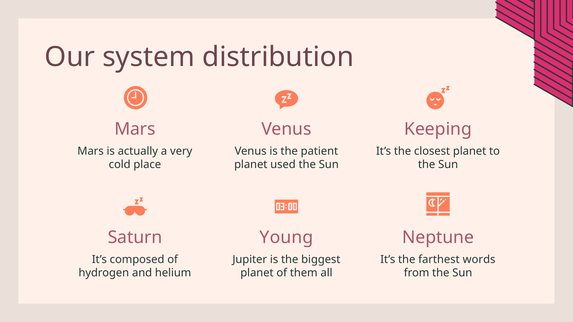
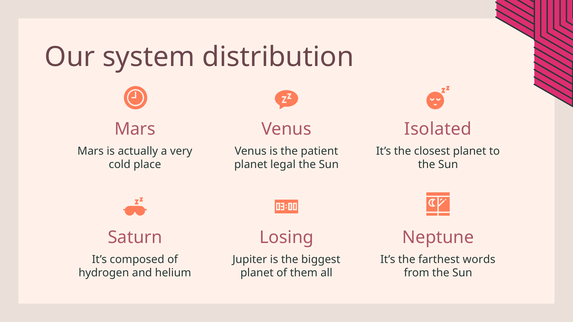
Keeping: Keeping -> Isolated (438, 129)
used: used -> legal (283, 165)
Young: Young -> Losing (287, 238)
